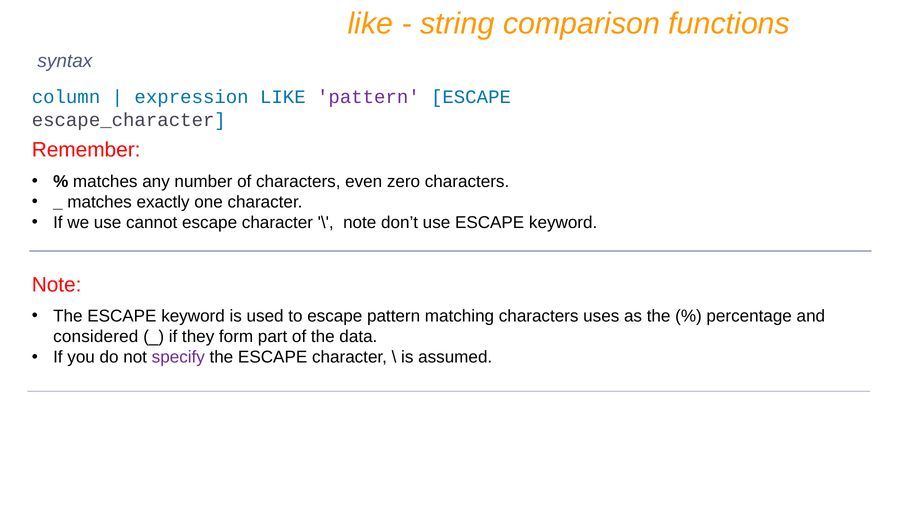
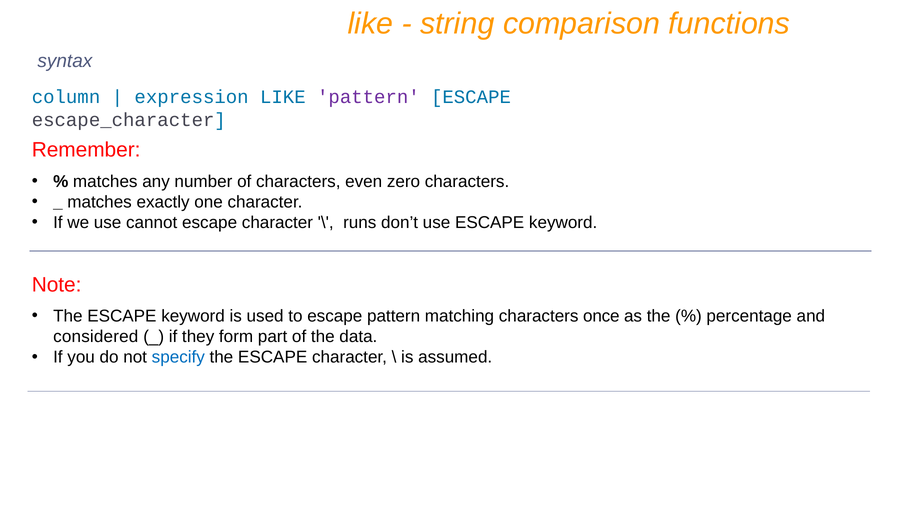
note: note -> runs (360, 222)
uses: uses -> once (601, 316)
specify colour: purple -> blue (178, 357)
